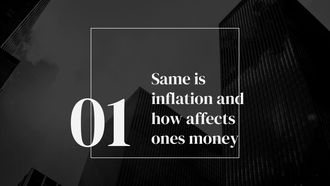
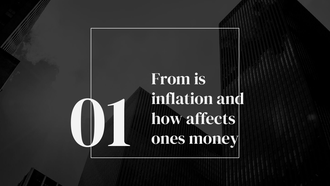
Same: Same -> From (171, 79)
